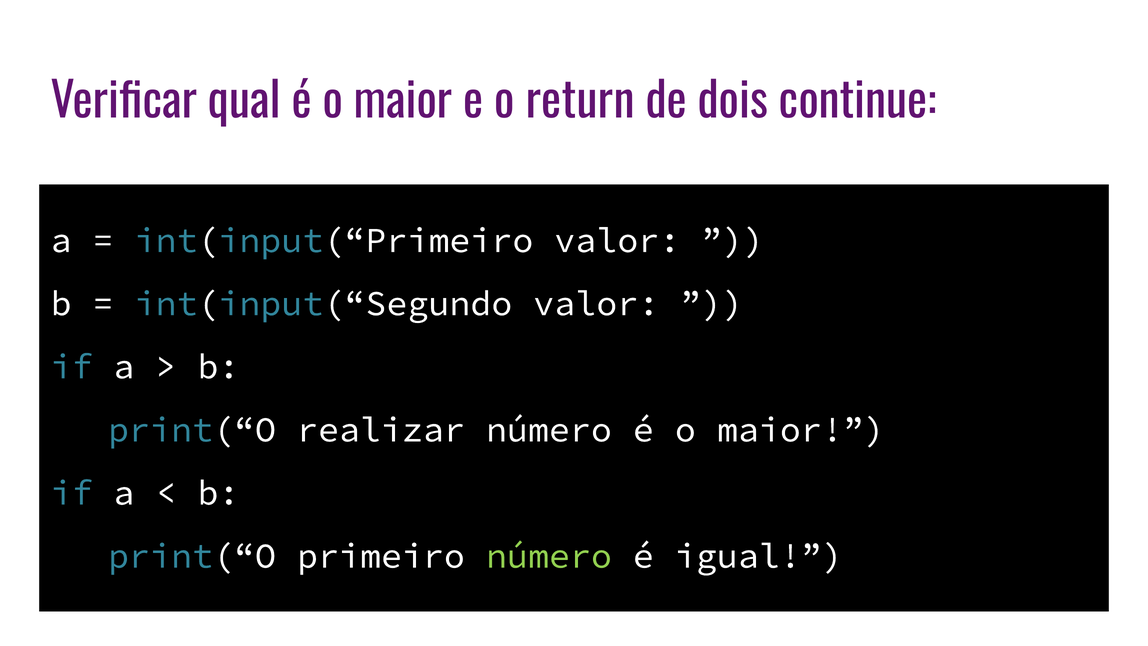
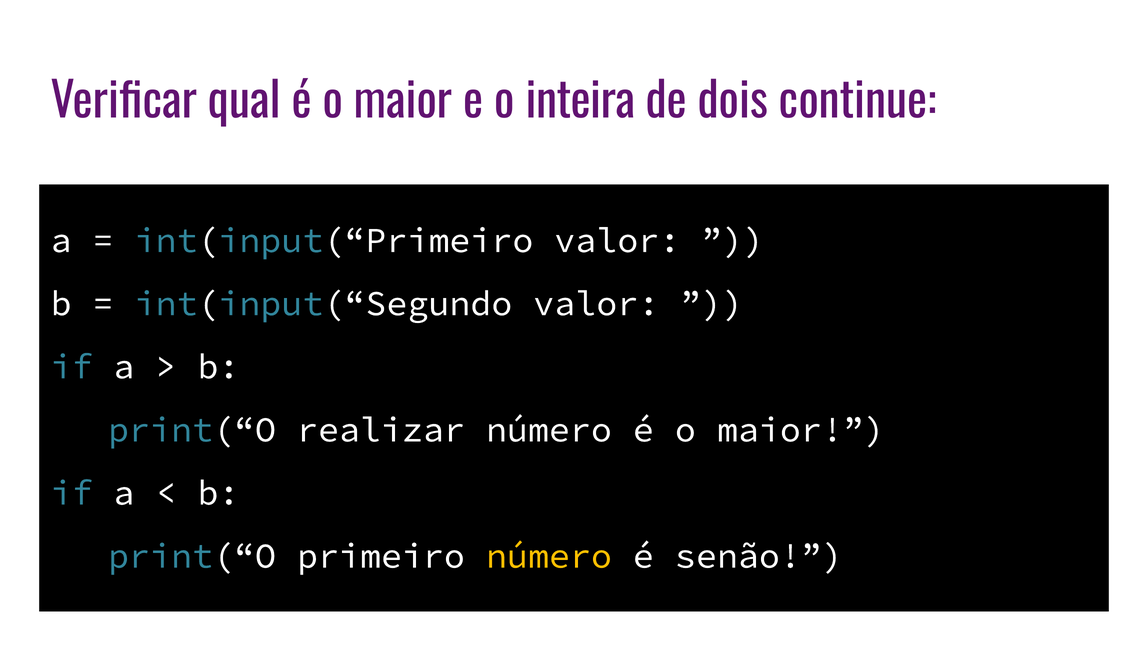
return: return -> inteira (581, 102)
número colour: light green -> yellow (549, 556)
igual: igual -> senão (759, 556)
